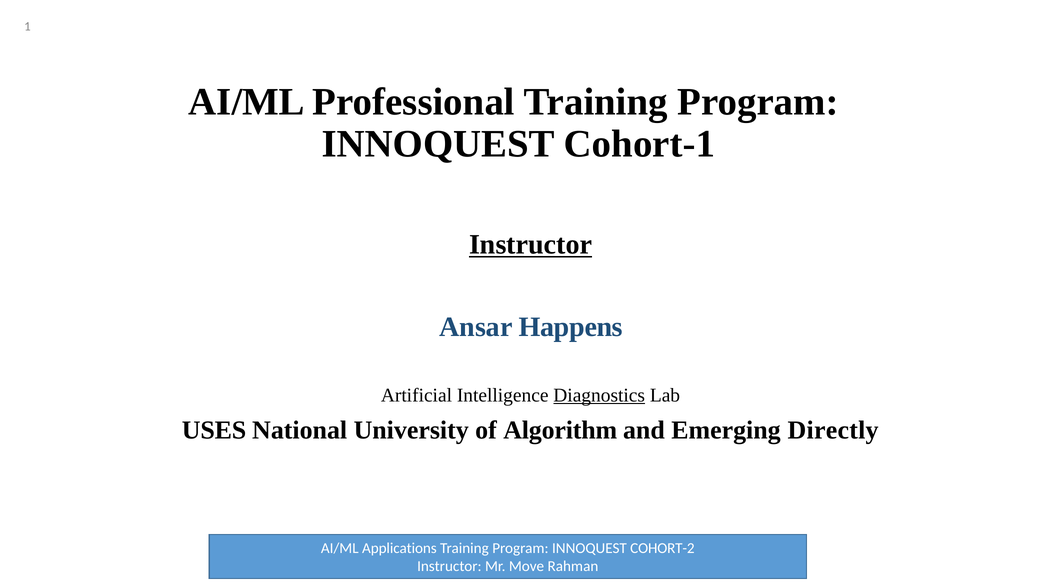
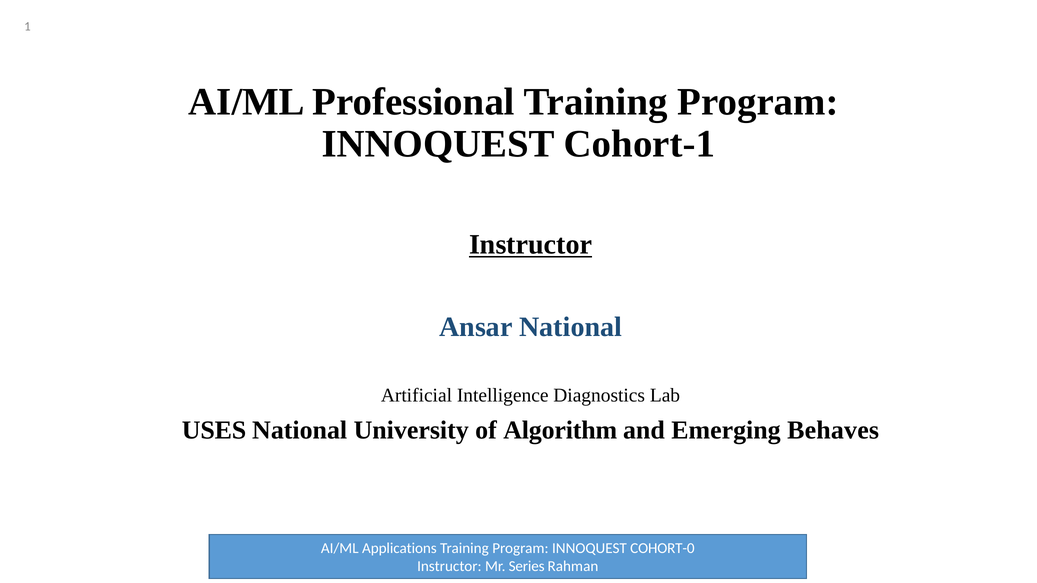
Ansar Happens: Happens -> National (571, 327)
Diagnostics underline: present -> none (599, 395)
Directly: Directly -> Behaves (833, 431)
COHORT-2: COHORT-2 -> COHORT-0 (662, 549)
Move: Move -> Series (527, 567)
